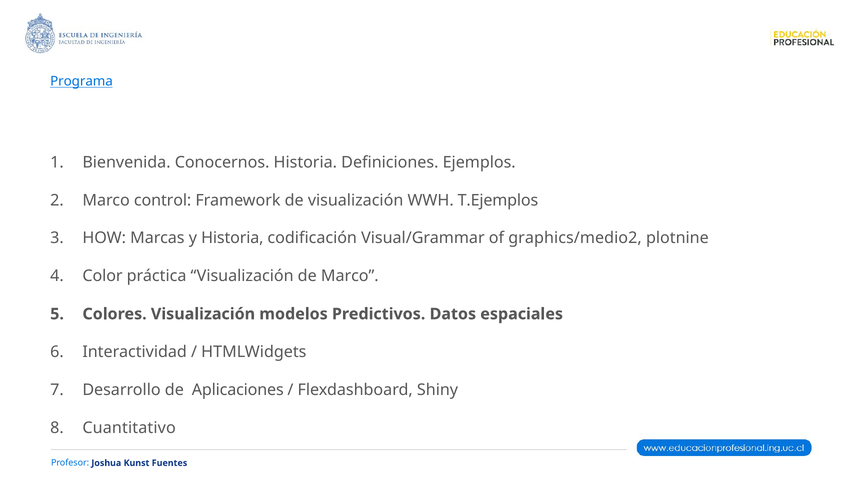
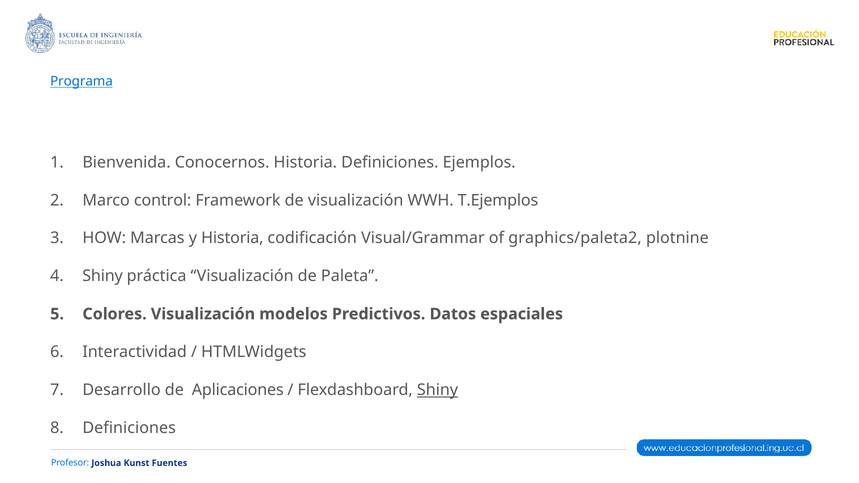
graphics/medio2: graphics/medio2 -> graphics/paleta2 (575, 238)
Color: Color -> Shiny (103, 276)
de Marco: Marco -> Paleta (350, 276)
Shiny underline: none -> present (438, 390)
Cuantitativo: Cuantitativo -> Definiciones (129, 428)
